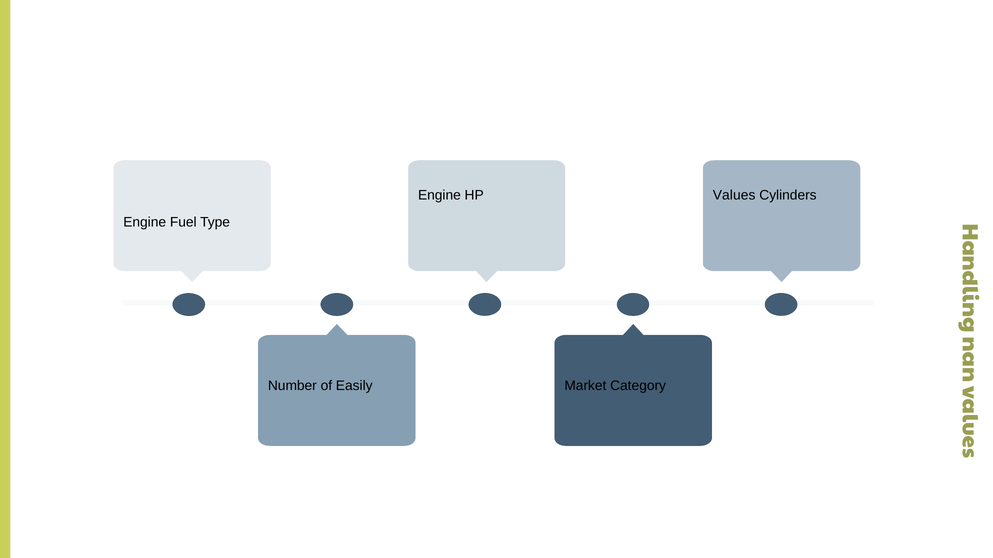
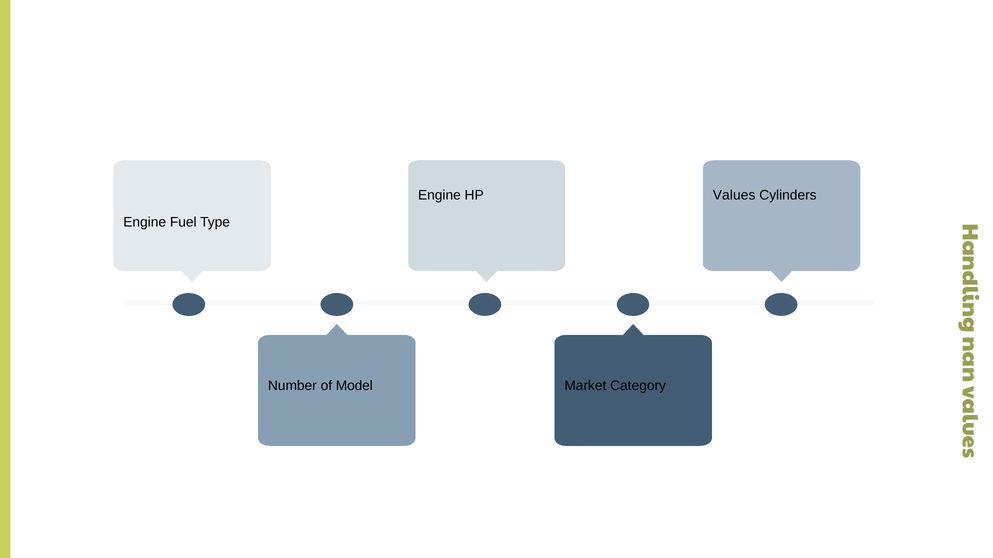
Easily: Easily -> Model (354, 386)
